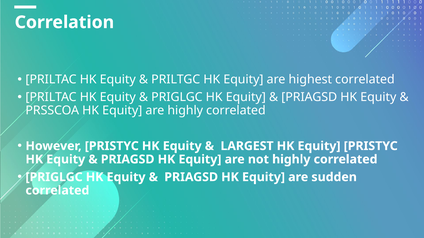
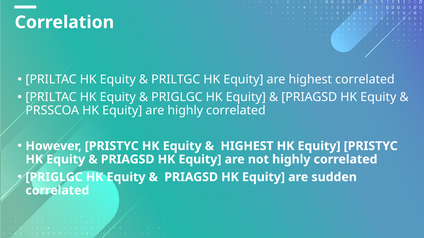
LARGEST: LARGEST -> HIGHEST (247, 146)
